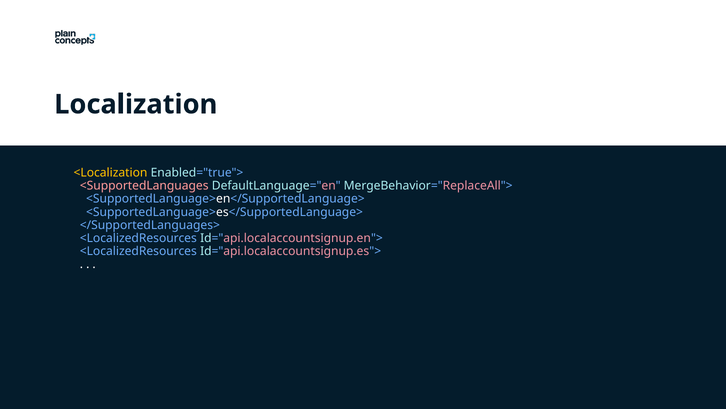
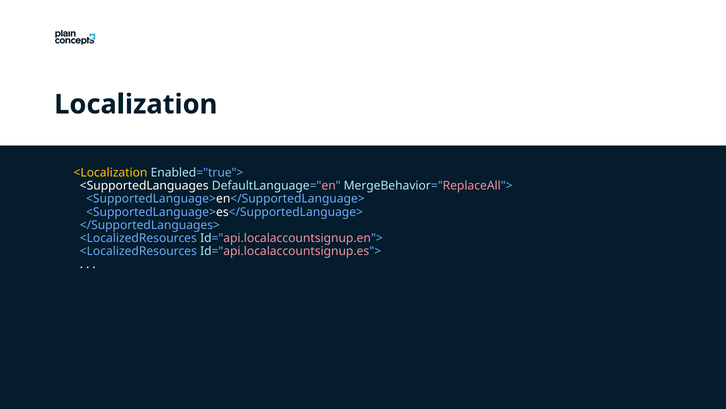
<SupportedLanguages colour: pink -> white (144, 186)
